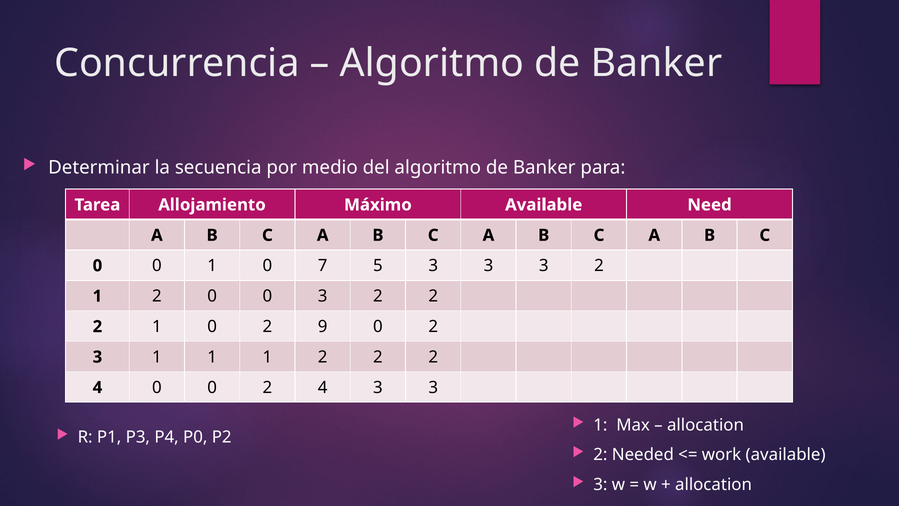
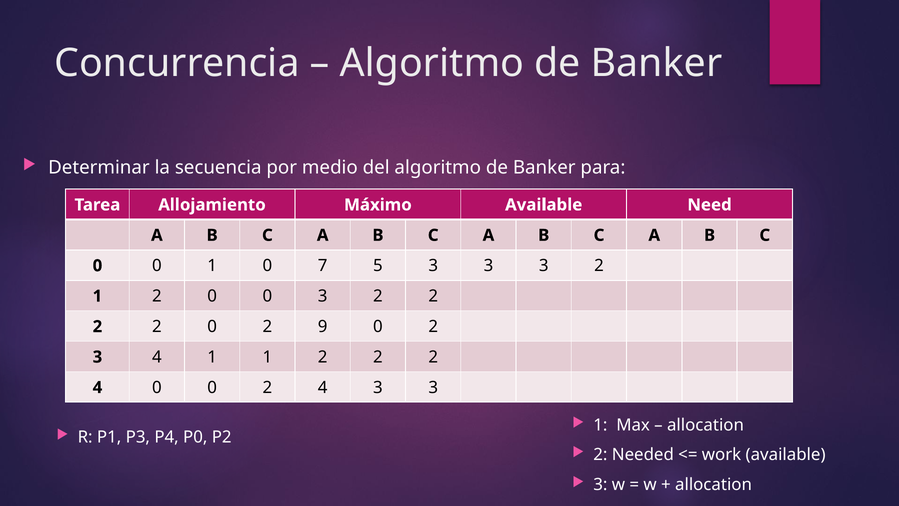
1: 1 -> 2 (157, 326)
3 1: 1 -> 4 (157, 357)
